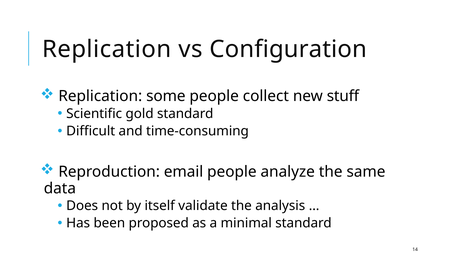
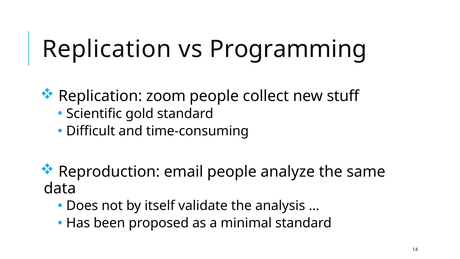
Configuration: Configuration -> Programming (288, 49)
some: some -> zoom (166, 96)
